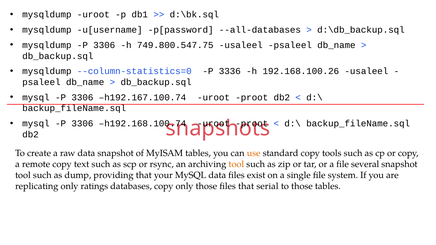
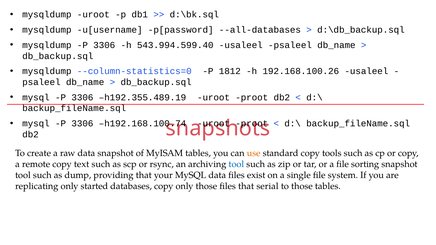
749.800.547.75: 749.800.547.75 -> 543.994.599.40 (175, 45)
3336: 3336 -> 1812 (230, 71)
h192.167.100.74: h192.167.100.74 -> h192.355.489.19 (143, 98)
tool colour: orange -> blue (236, 164)
several: several -> sorting (365, 164)
ratings: ratings -> started (94, 186)
